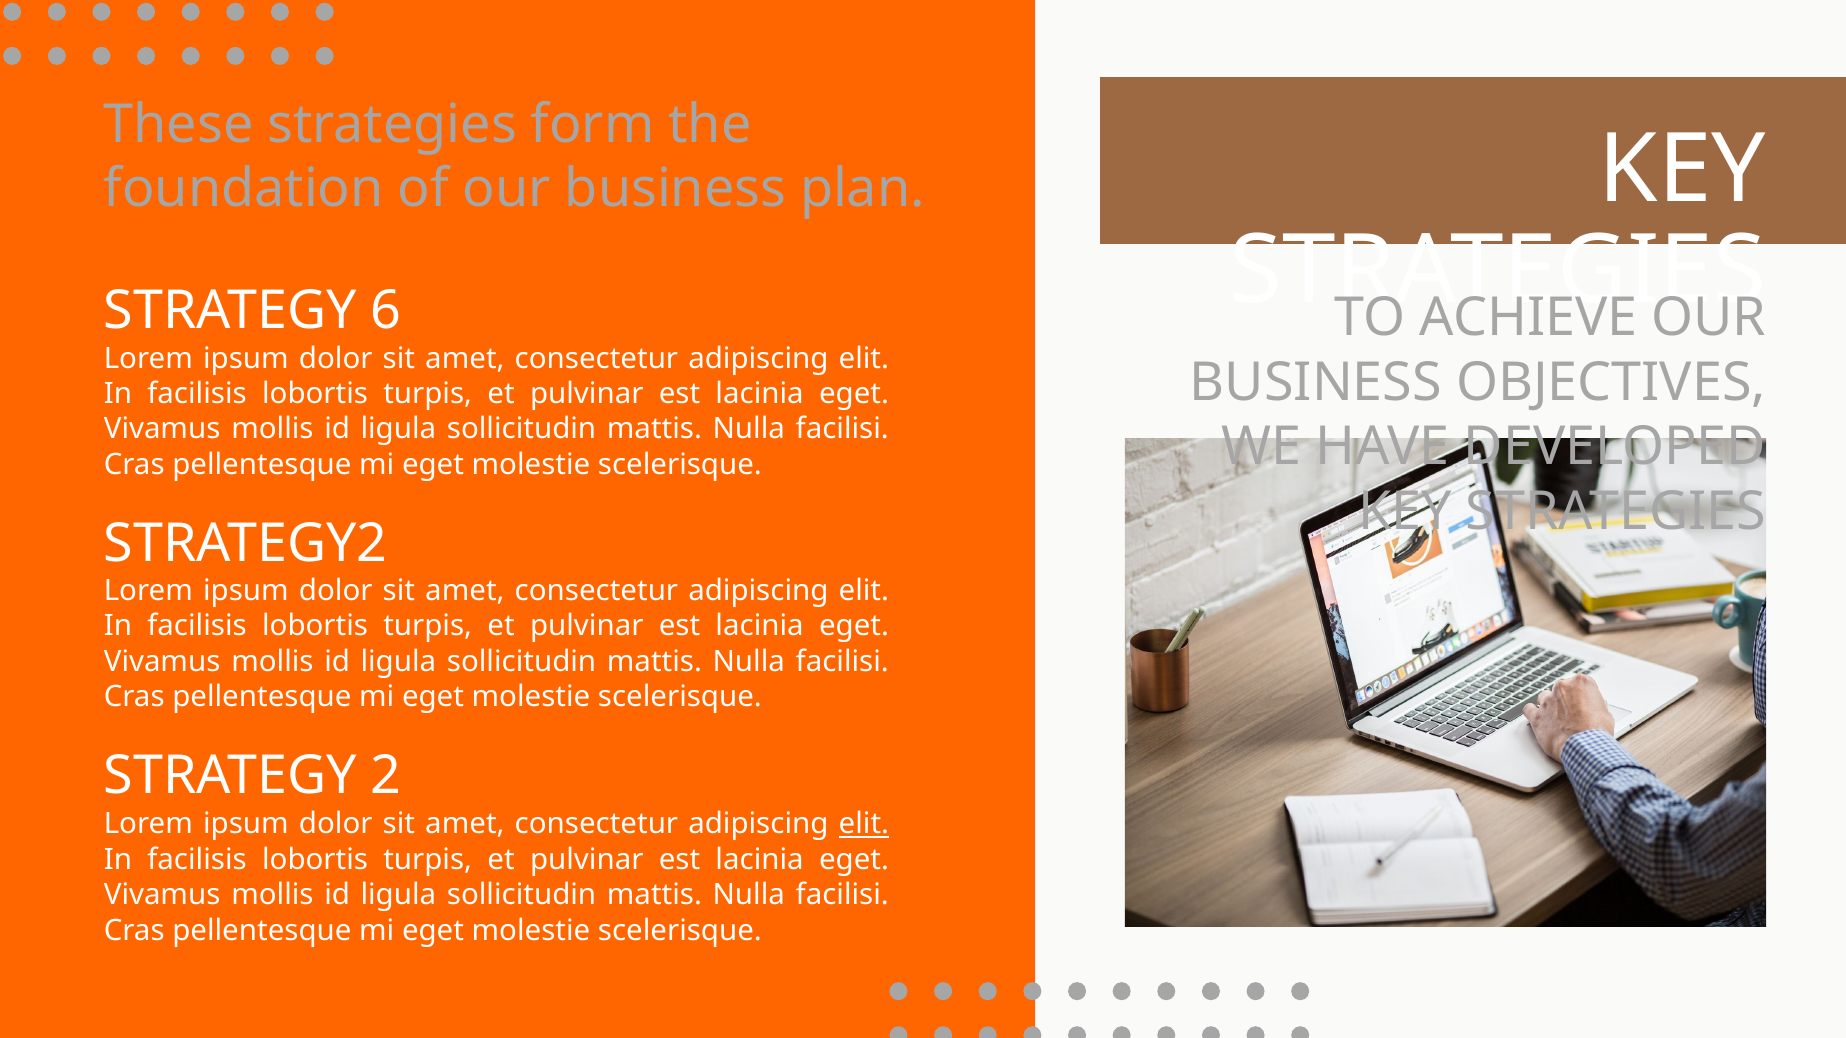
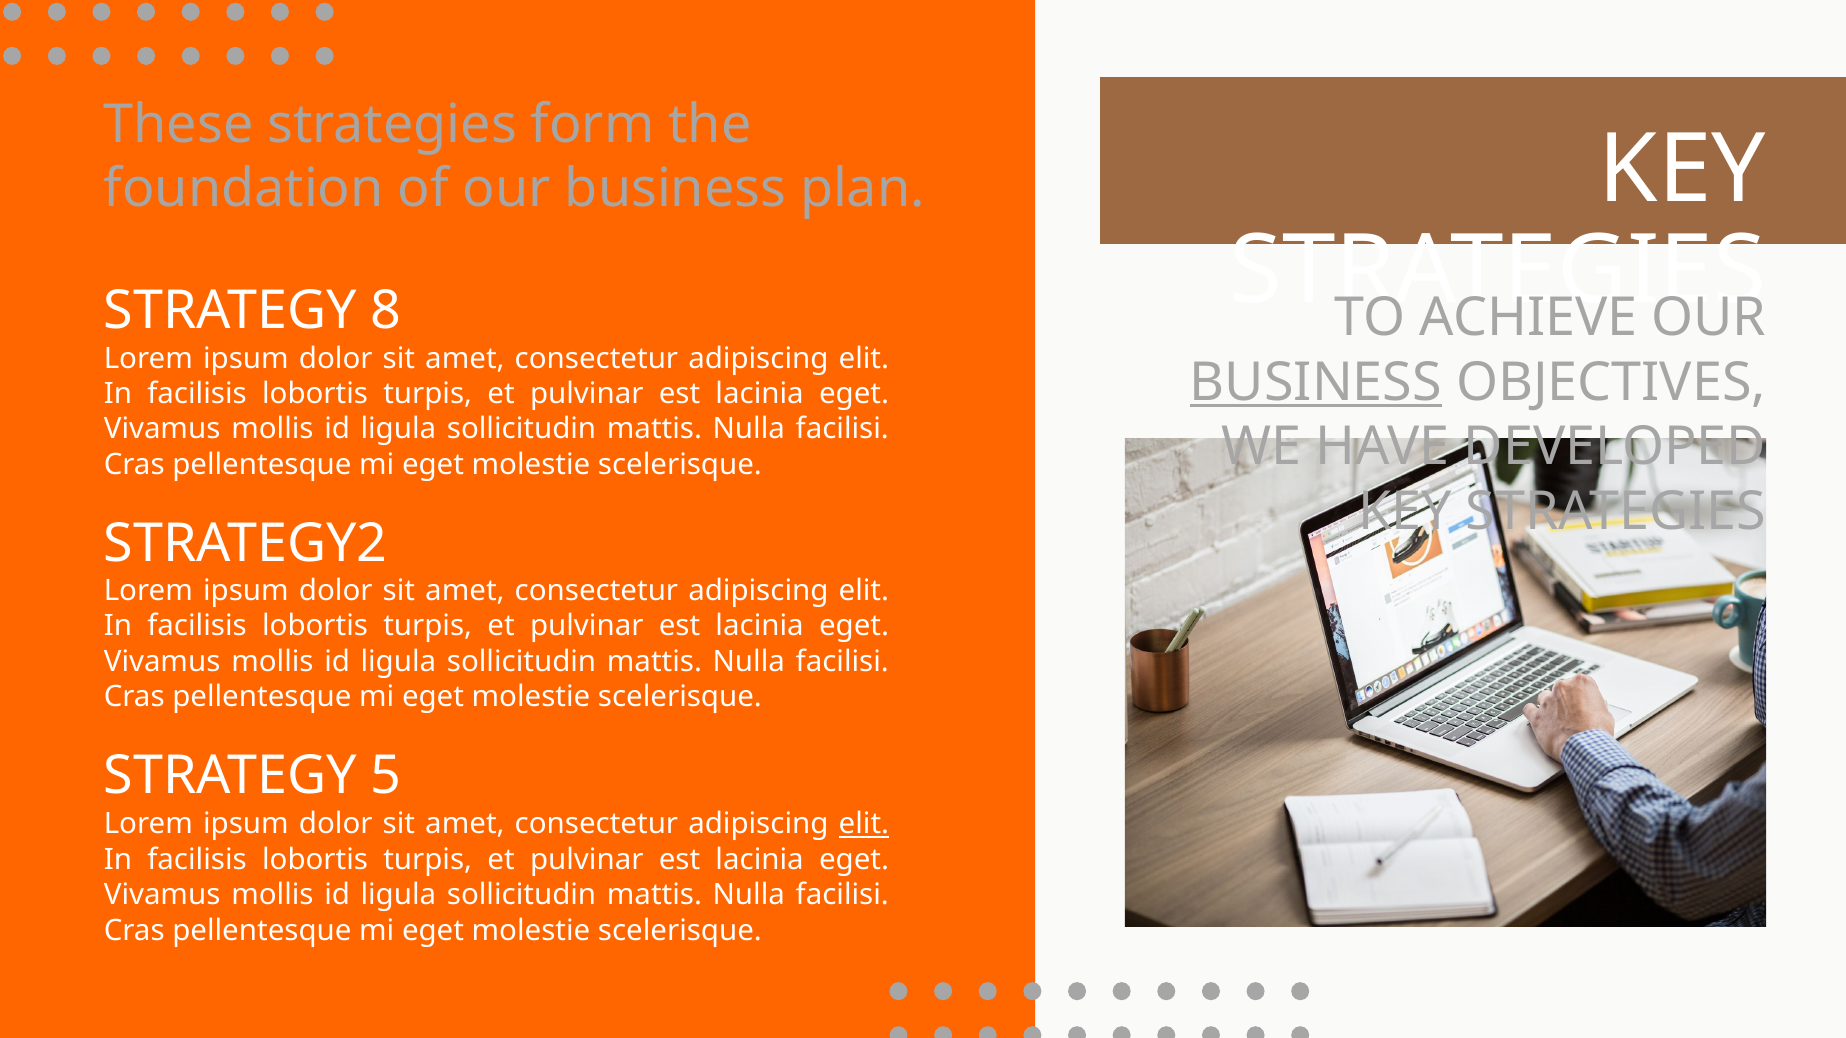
6: 6 -> 8 (386, 311)
BUSINESS underline: none -> present (1316, 383)
2: 2 -> 5 (386, 776)
